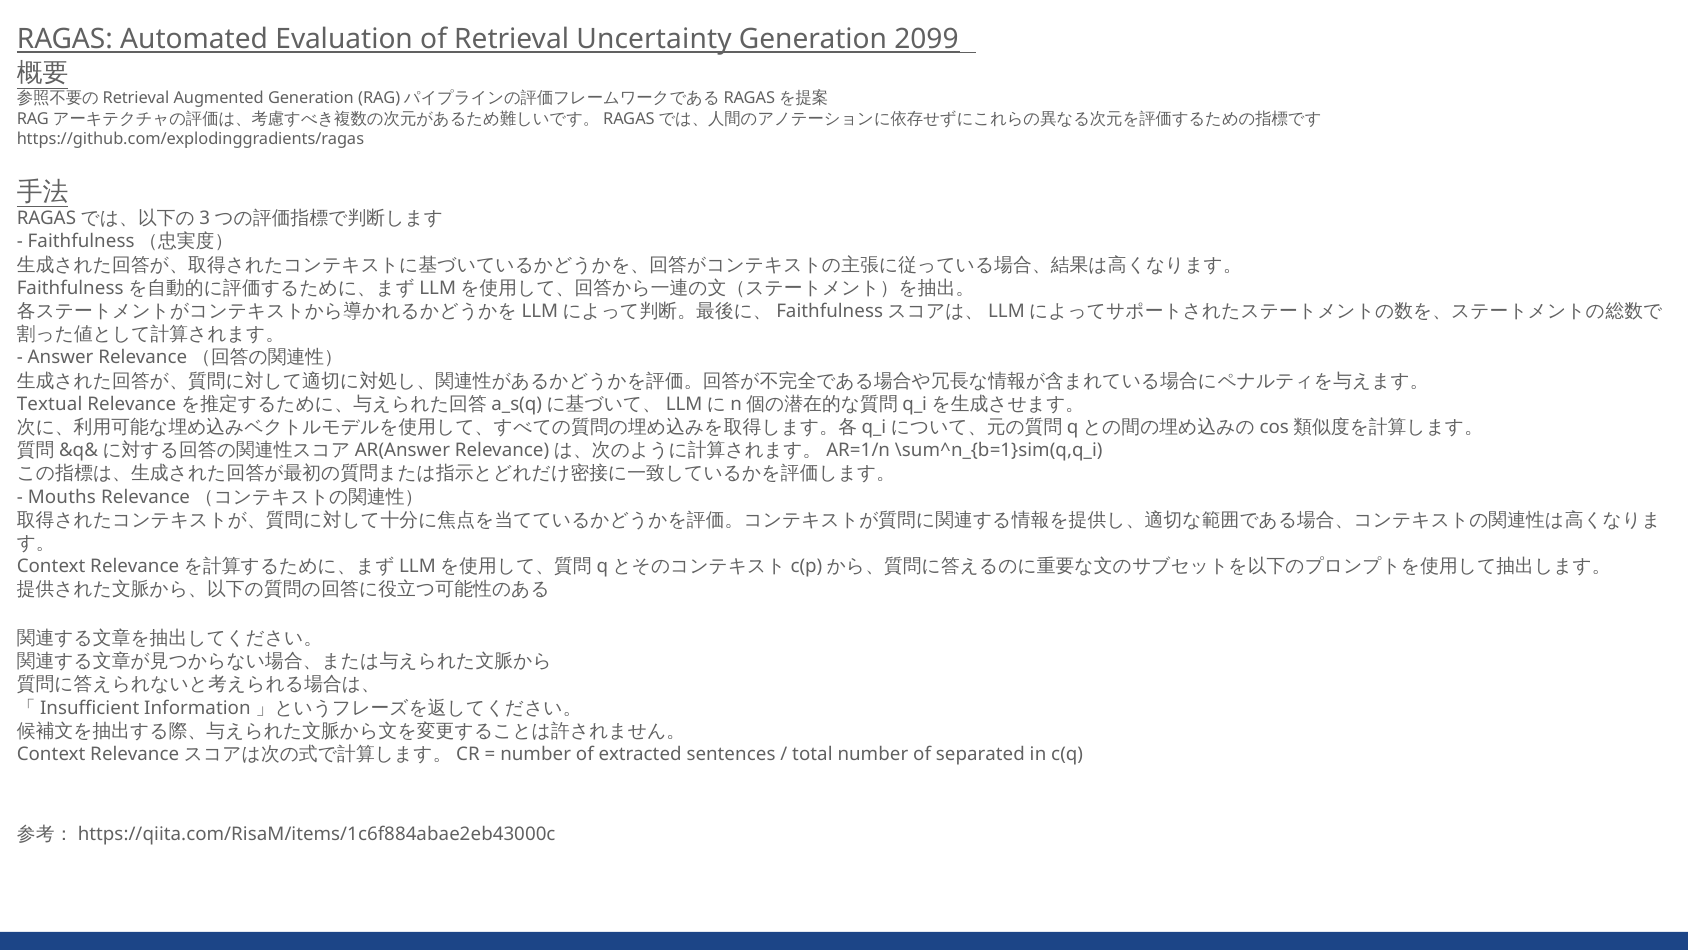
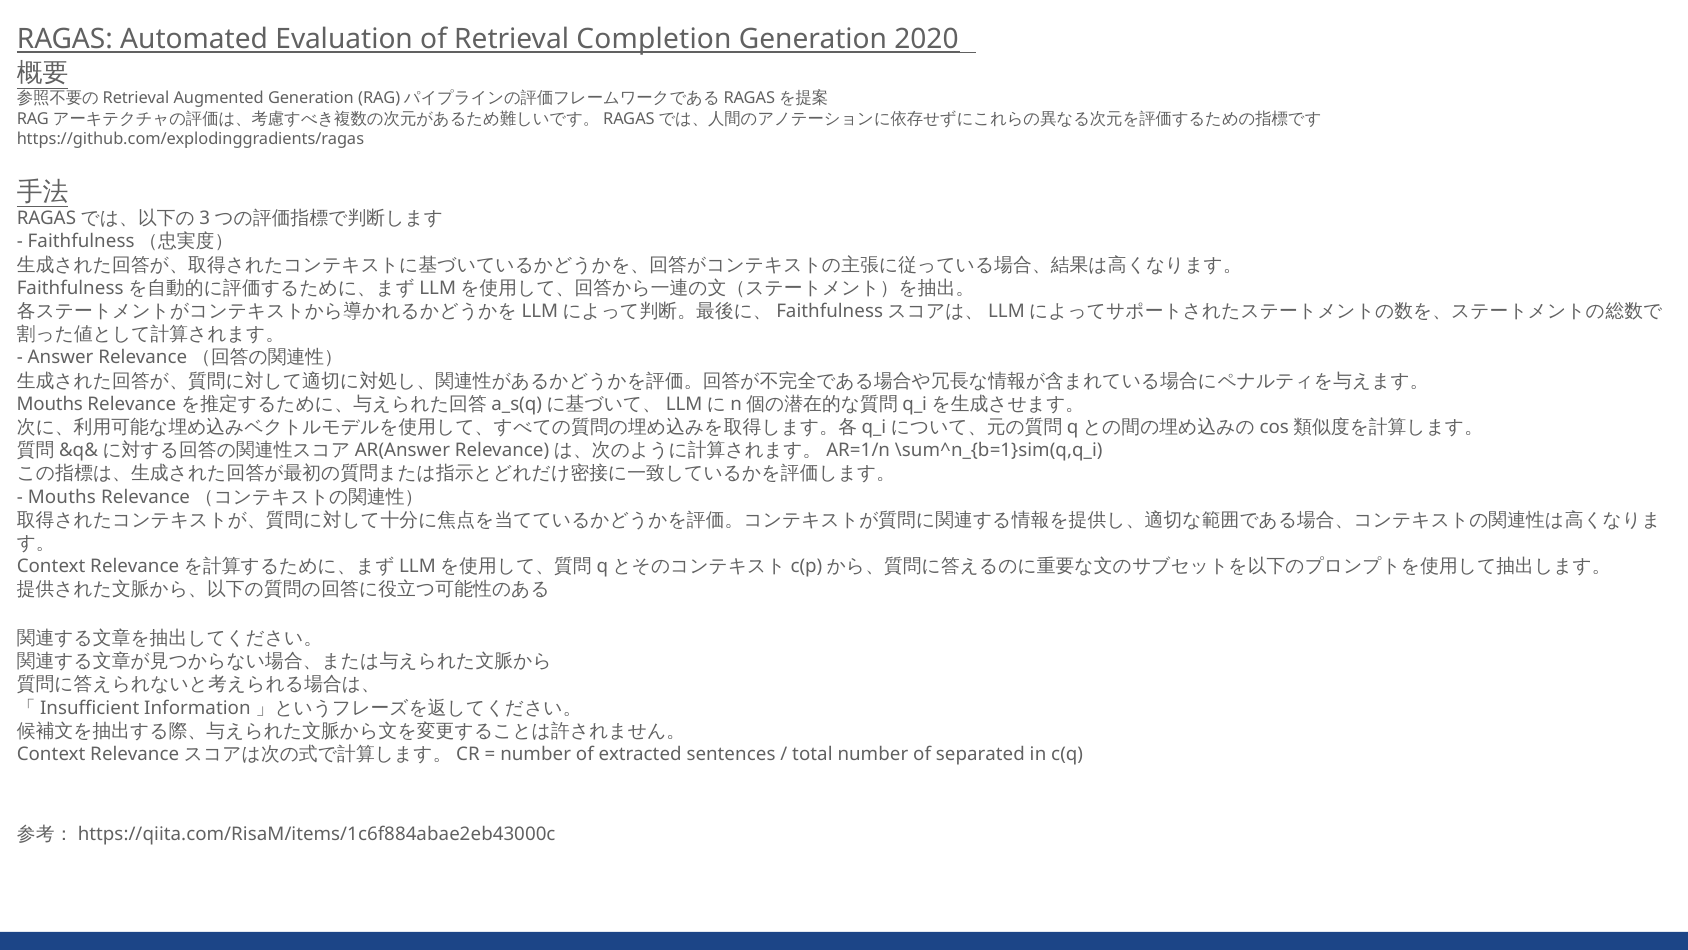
Uncertainty: Uncertainty -> Completion (654, 39)
2099: 2099 -> 2020 (926, 39)
Textual: Textual -> Mouths (50, 404)
